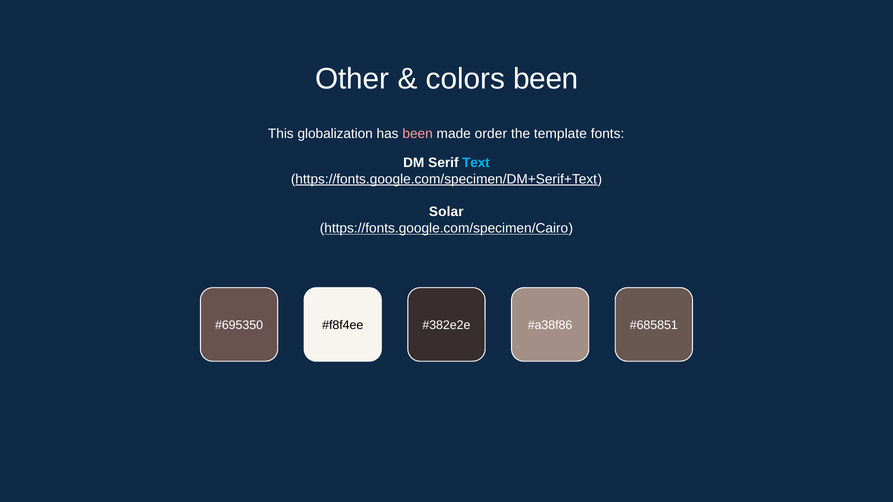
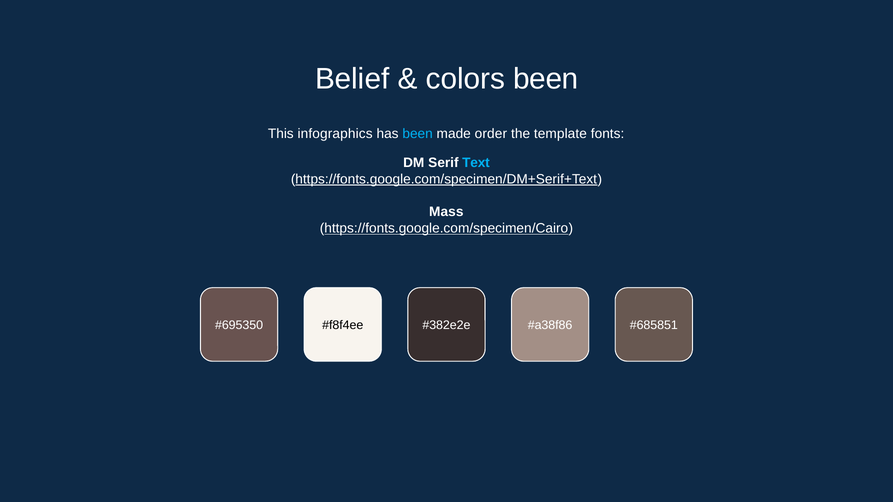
Other: Other -> Belief (352, 79)
globalization: globalization -> infographics (335, 134)
been colour: pink -> light blue (418, 134)
Solar: Solar -> Mass (446, 212)
